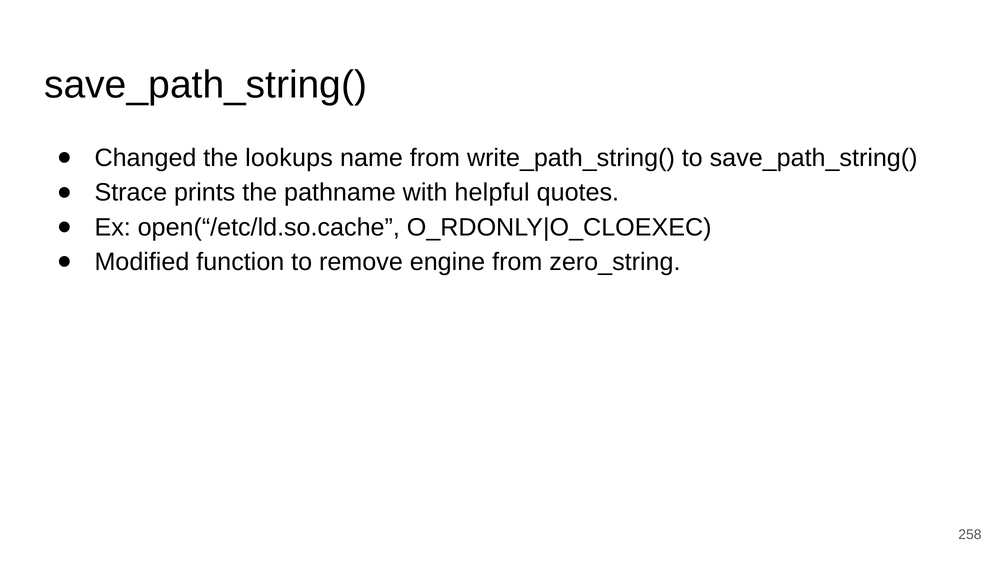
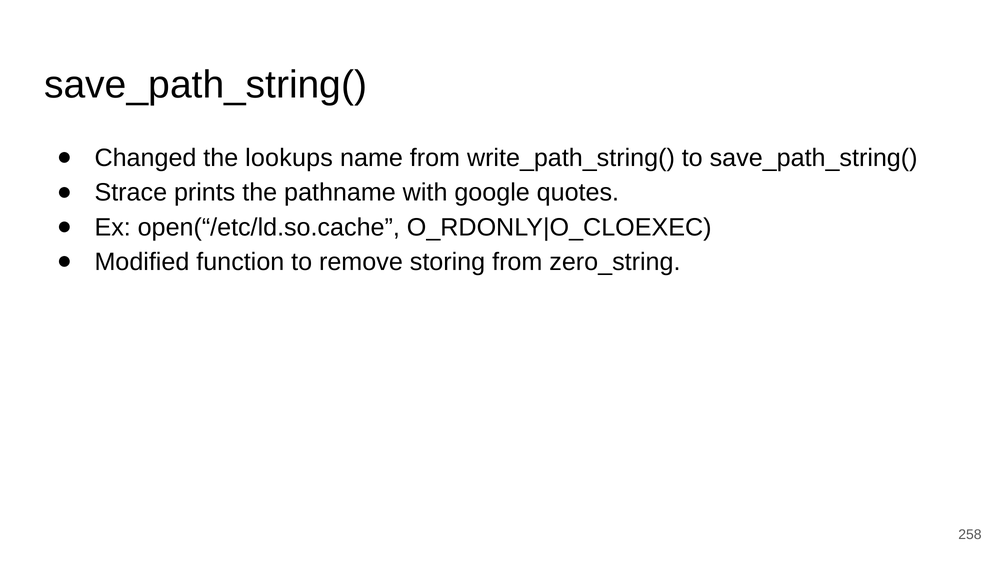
helpful: helpful -> google (492, 193)
engine: engine -> storing (447, 262)
